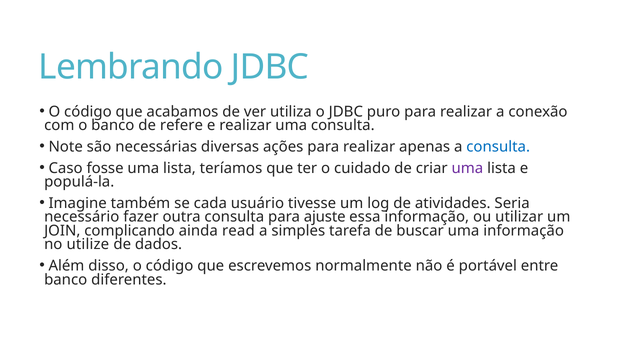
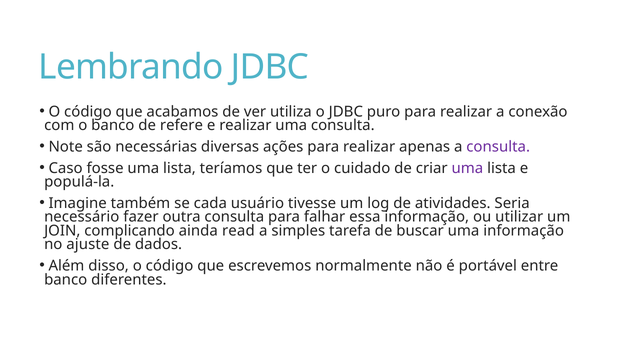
consulta colour: blue -> purple (498, 147)
ajuste: ajuste -> falhar (325, 217)
utilize: utilize -> ajuste (88, 245)
